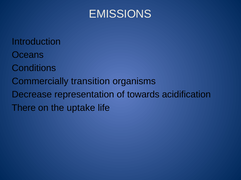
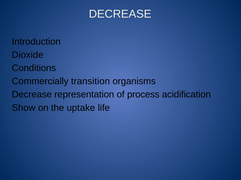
EMISSIONS: EMISSIONS -> DECREASE (120, 14)
Oceans: Oceans -> Dioxide (28, 55)
towards: towards -> process (143, 95)
There: There -> Show (24, 108)
